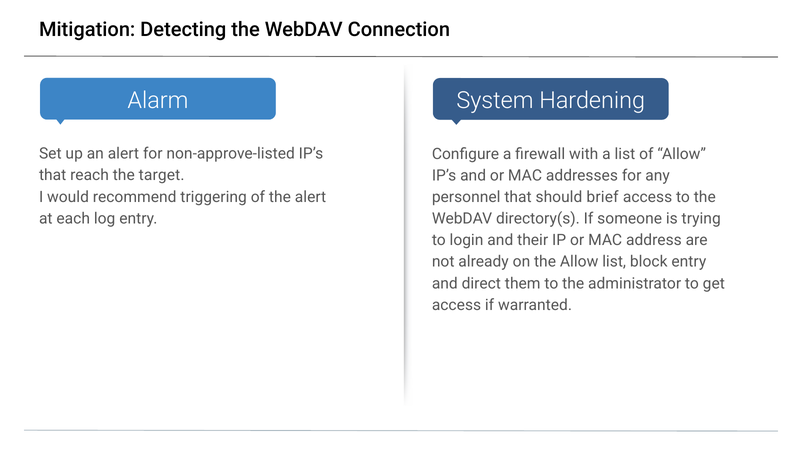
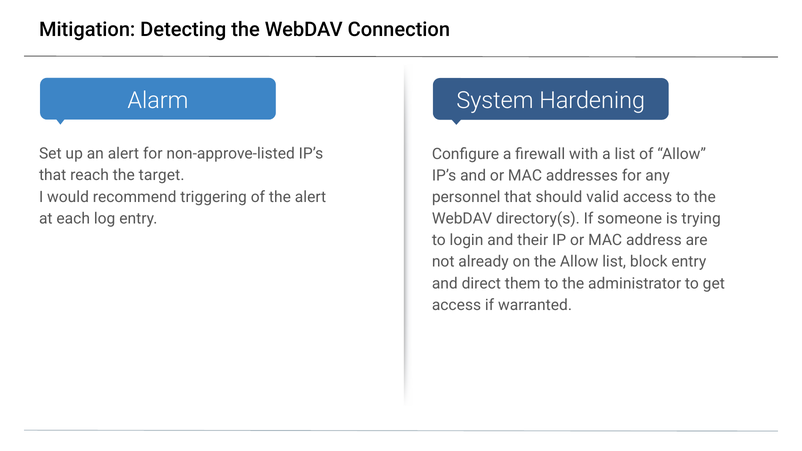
brief: brief -> valid (603, 197)
